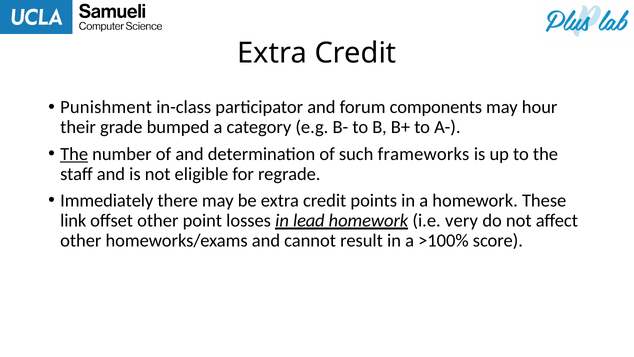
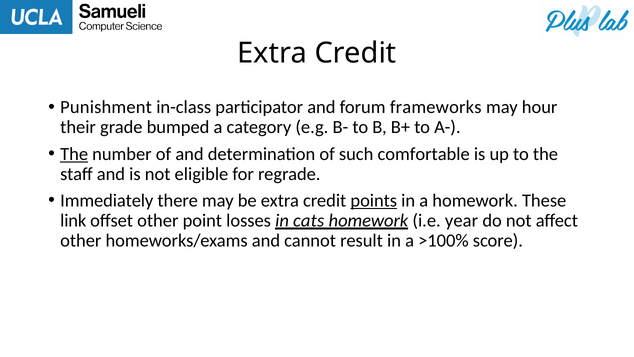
components: components -> frameworks (436, 107)
frameworks: frameworks -> comfortable (424, 154)
points underline: none -> present (374, 200)
lead: lead -> cats (309, 220)
very: very -> year (461, 220)
